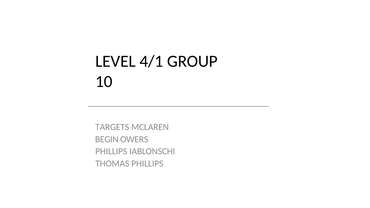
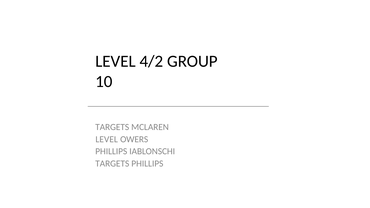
4/1: 4/1 -> 4/2 (151, 61)
BEGIN: BEGIN -> LEVEL (107, 139)
THOMAS: THOMAS -> TARGETS (112, 164)
